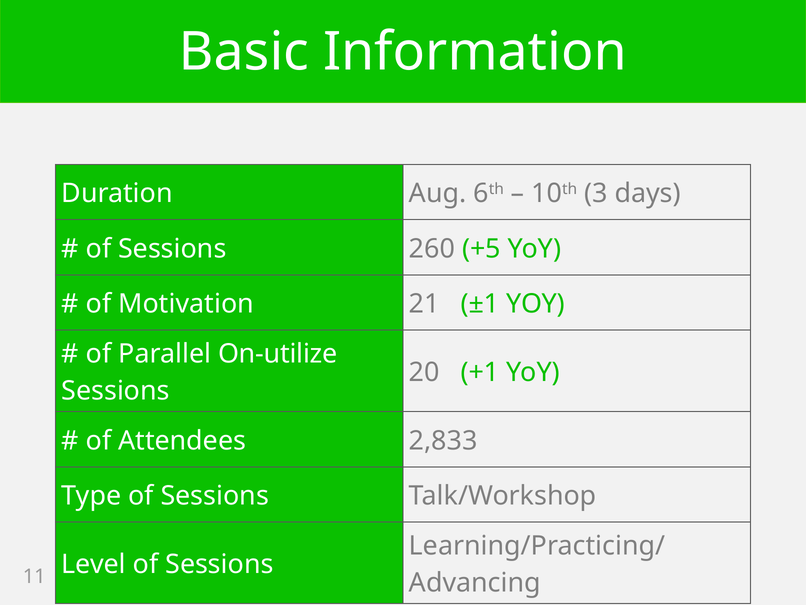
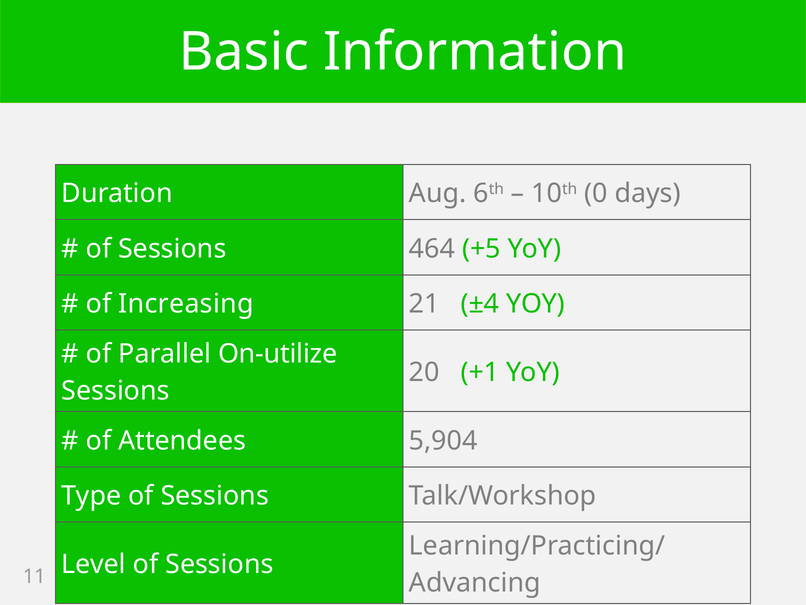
3: 3 -> 0 (596, 193)
260: 260 -> 464 (432, 249)
Motivation: Motivation -> Increasing (186, 304)
±1: ±1 -> ±4 (480, 304)
2,833: 2,833 -> 5,904 (443, 440)
